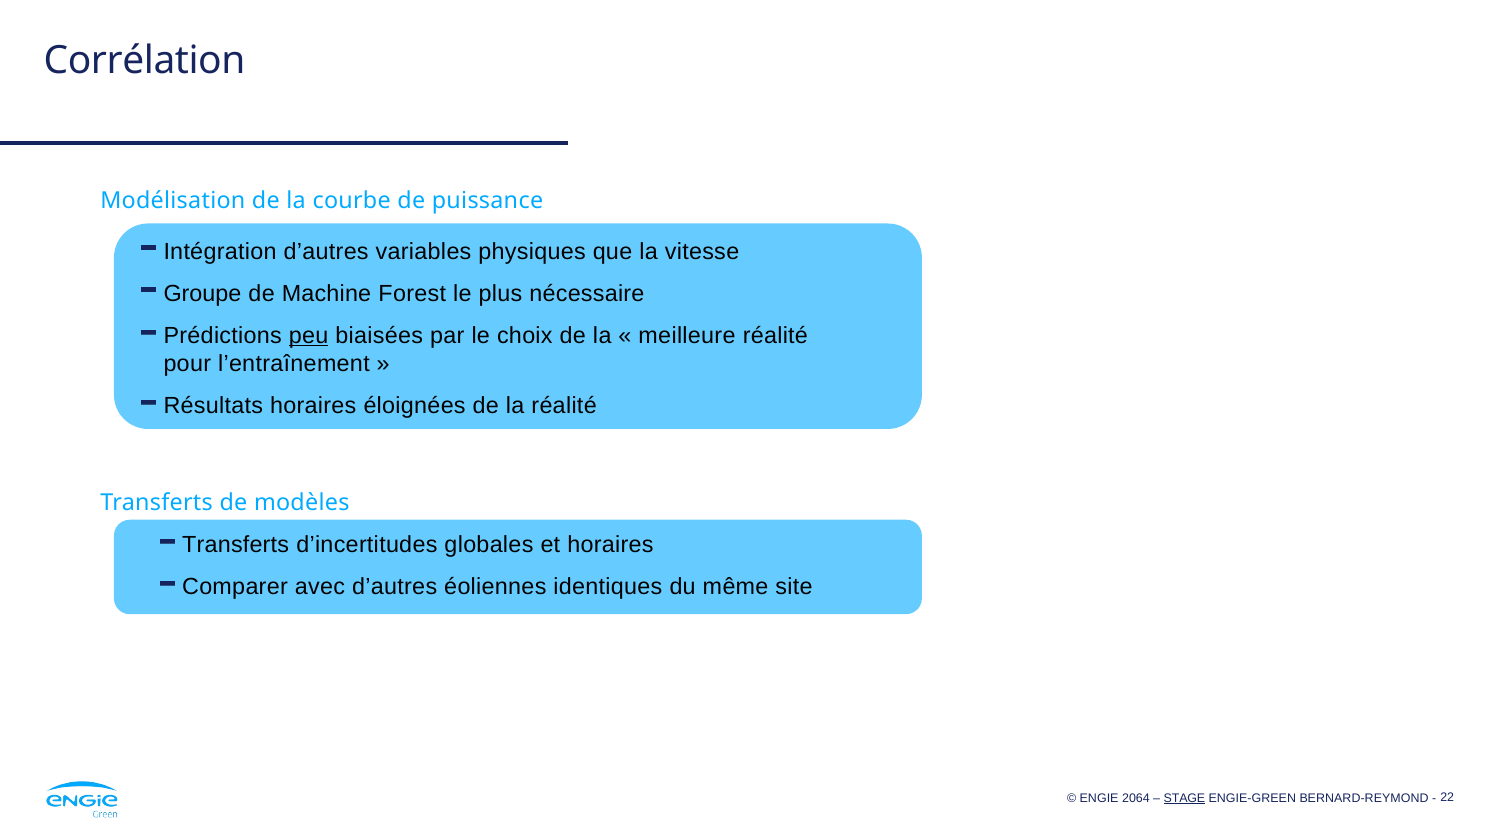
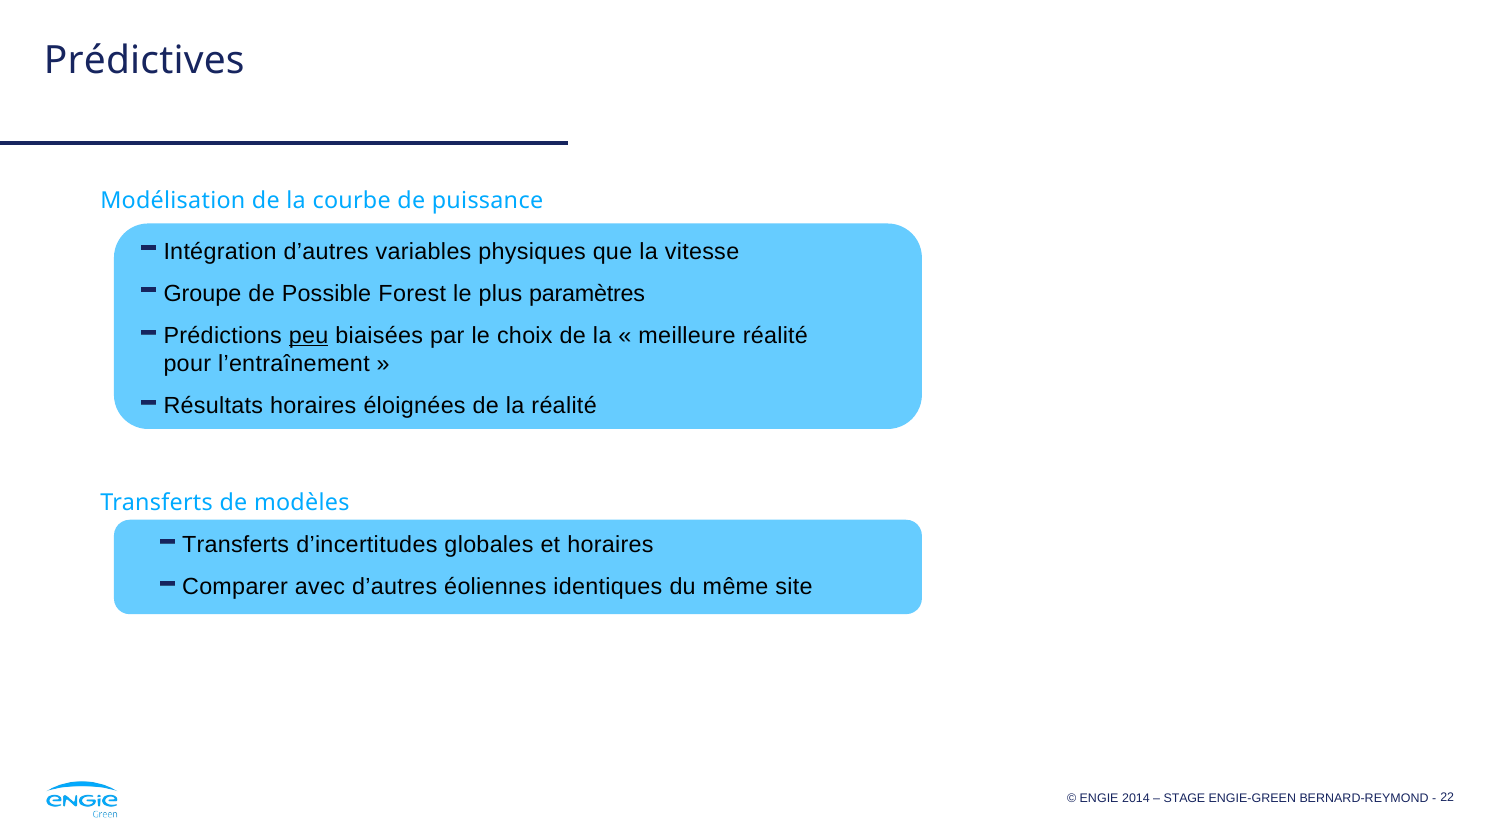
Corrélation: Corrélation -> Prédictives (144, 61)
Machine: Machine -> Possible (326, 294)
nécessaire: nécessaire -> paramètres (587, 294)
2064: 2064 -> 2014 (1136, 799)
STAGE underline: present -> none (1184, 799)
